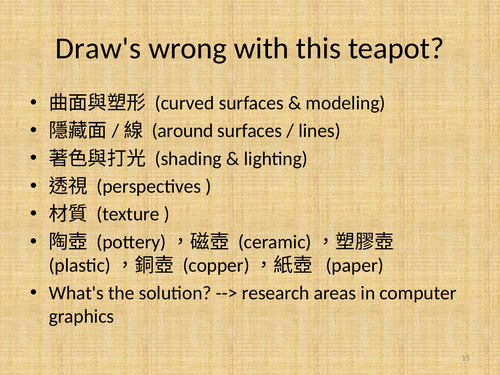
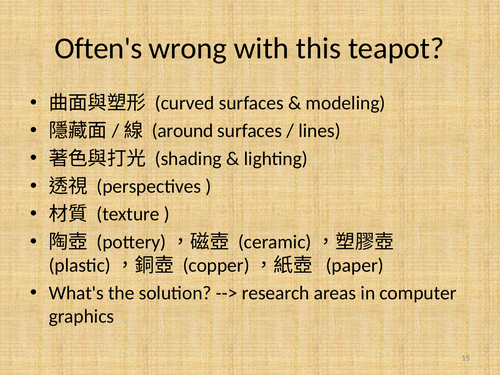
Draw's: Draw's -> Often's (98, 48)
